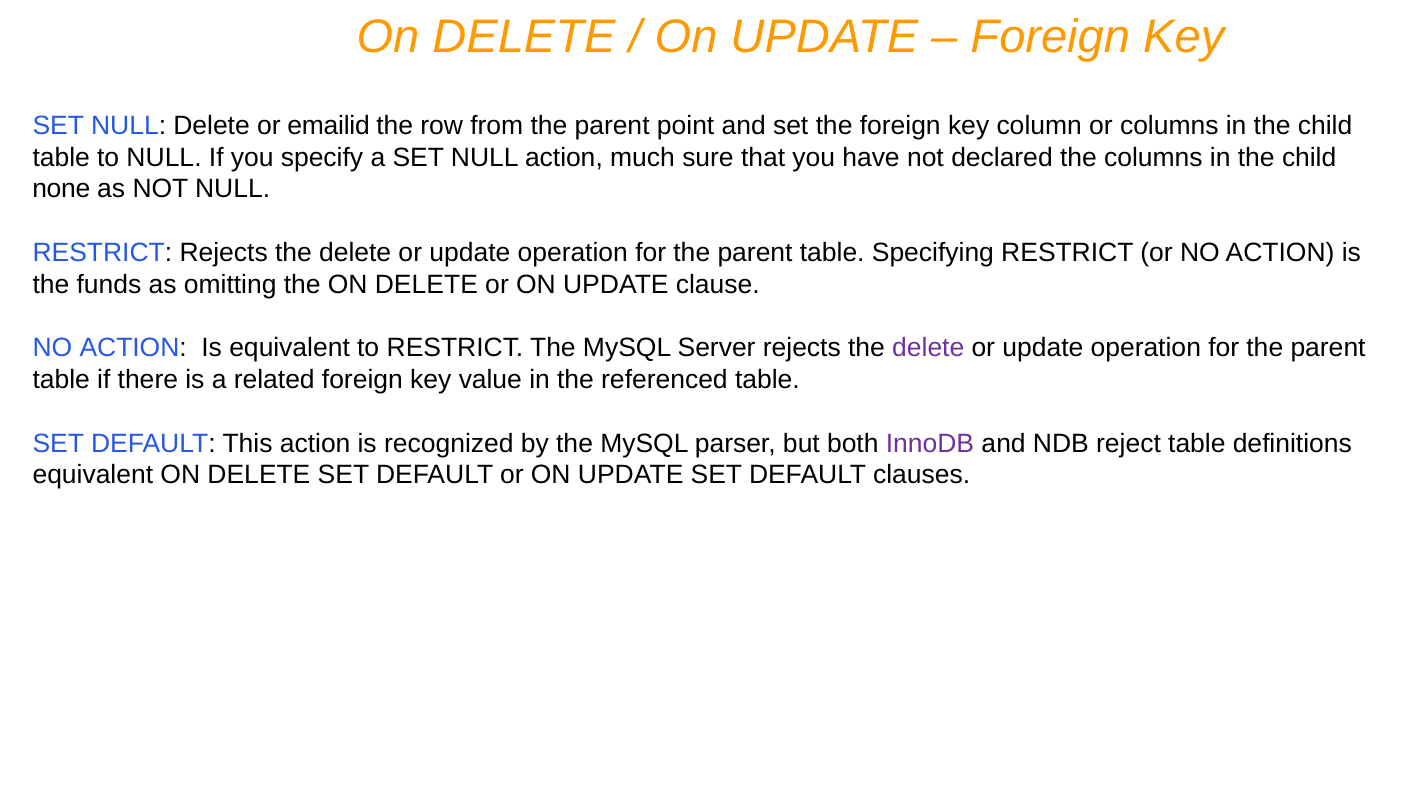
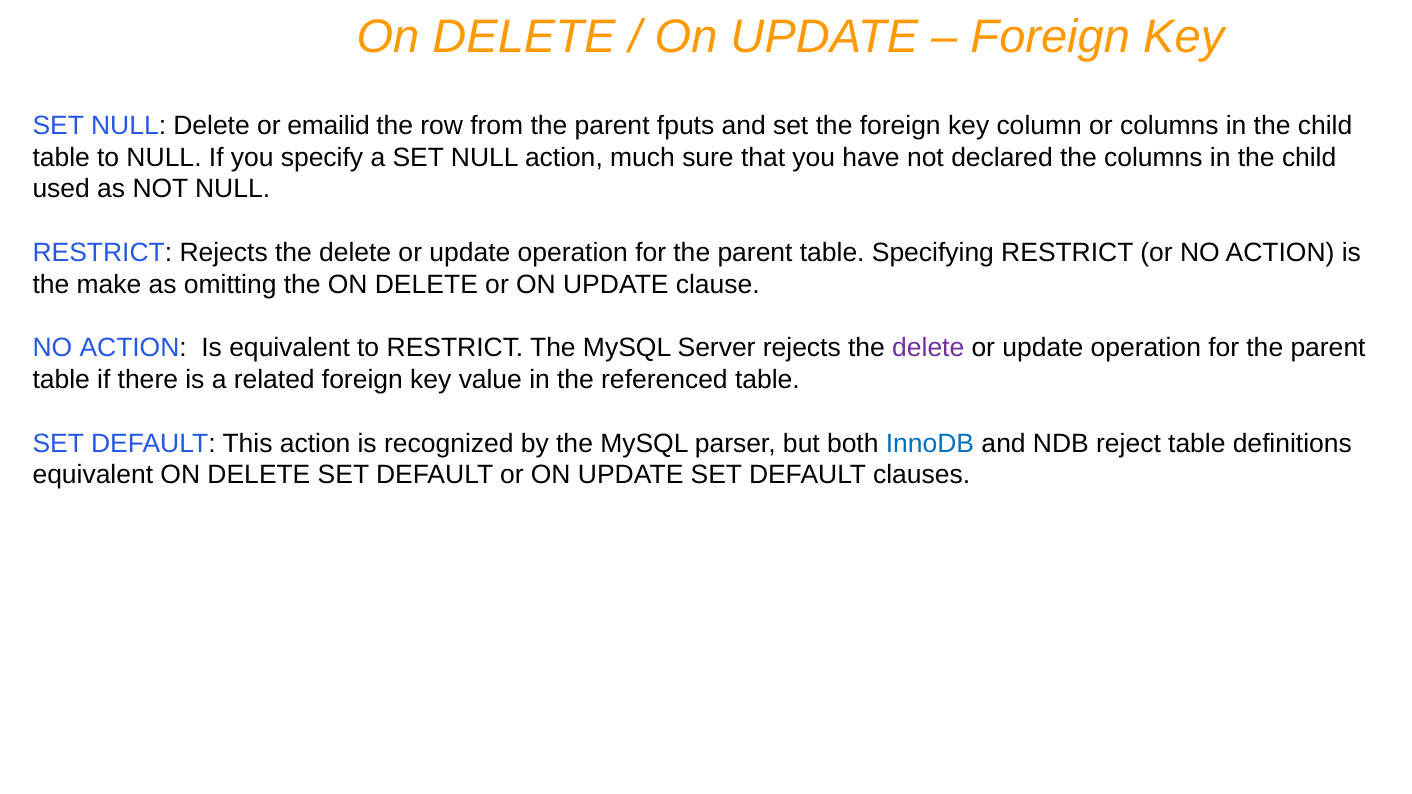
point: point -> fputs (686, 126)
none: none -> used (61, 189)
funds: funds -> make (109, 285)
InnoDB colour: purple -> blue (930, 443)
